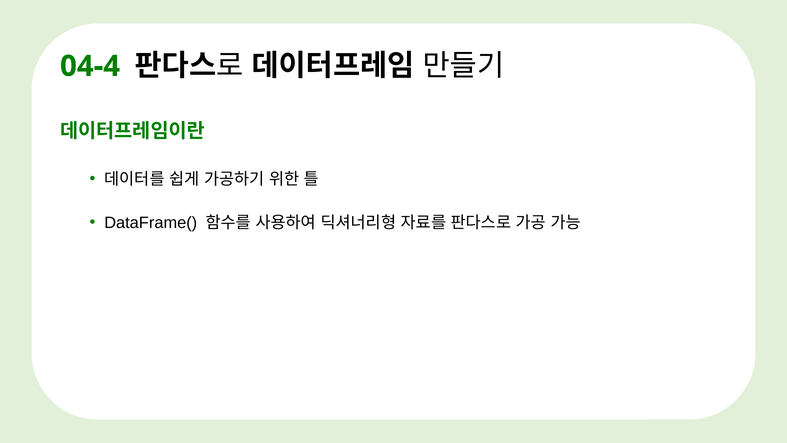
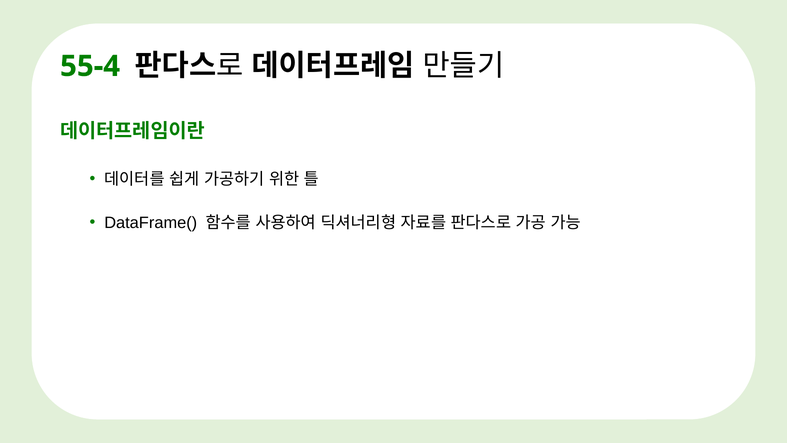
04-4: 04-4 -> 55-4 (90, 66)
